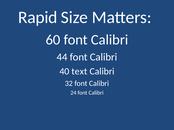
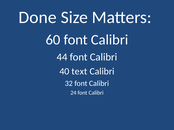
Rapid: Rapid -> Done (38, 17)
